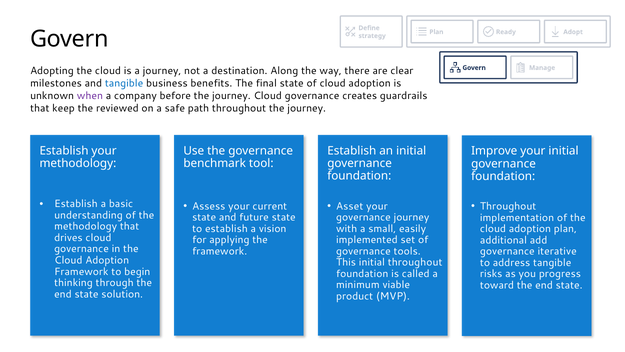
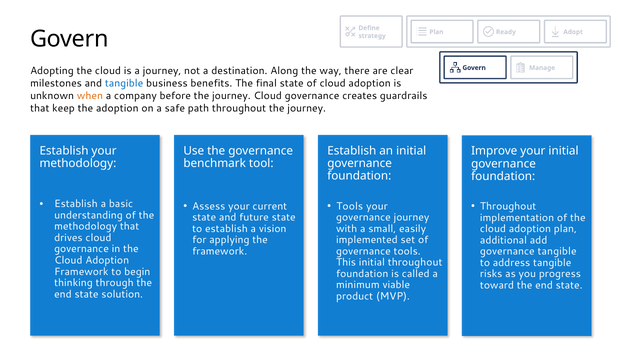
when colour: purple -> orange (90, 96)
the reviewed: reviewed -> adoption (117, 108)
Asset: Asset -> Tools (350, 206)
governance iterative: iterative -> tangible (557, 251)
